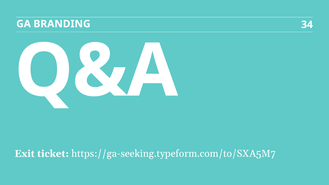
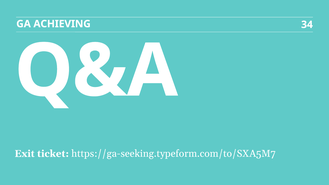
BRANDING: BRANDING -> ACHIEVING (62, 24)
